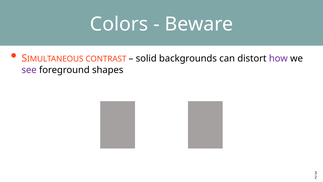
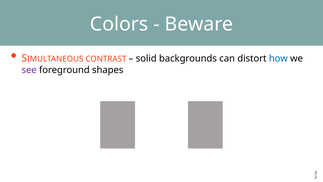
how colour: purple -> blue (278, 58)
